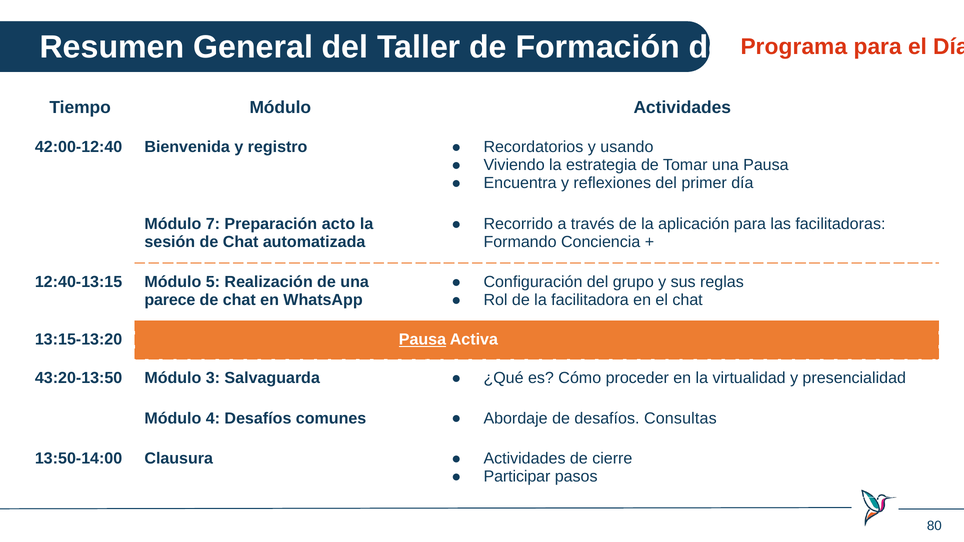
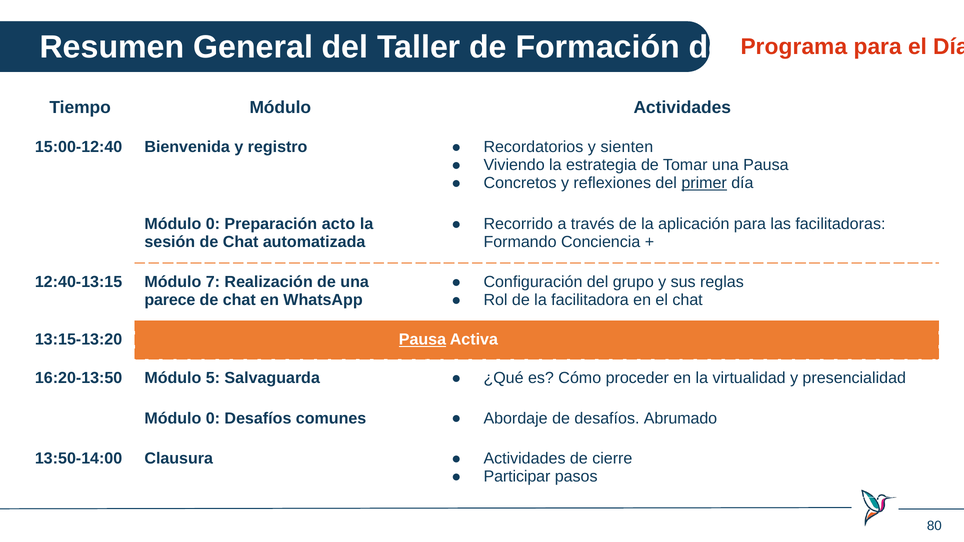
42:00-12:40: 42:00-12:40 -> 15:00-12:40 (79, 147)
usando: usando -> sienten (627, 147)
Encuentra: Encuentra -> Concretos (520, 183)
primer underline: none -> present (704, 183)
7: 7 -> 0 (213, 224)
5: 5 -> 7 (213, 282)
43:20-13:50: 43:20-13:50 -> 16:20-13:50 (79, 378)
3: 3 -> 5 (213, 378)
4: 4 -> 0 (213, 418)
Consultas: Consultas -> Abrumado (680, 418)
